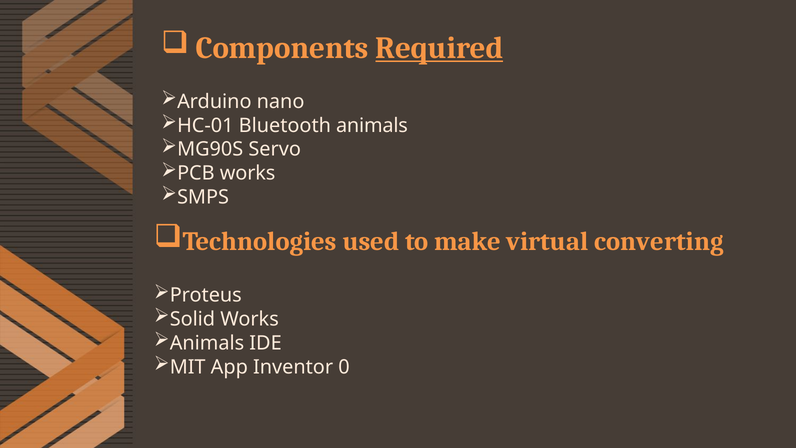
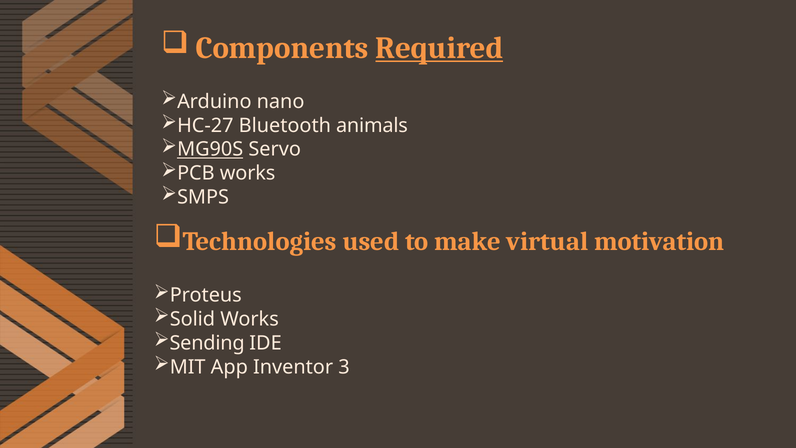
HC-01: HC-01 -> HC-27 (205, 125)
MG90S underline: none -> present (210, 149)
converting: converting -> motivation (659, 241)
Animals: Animals -> Sending (207, 343)
0: 0 -> 3 (344, 367)
